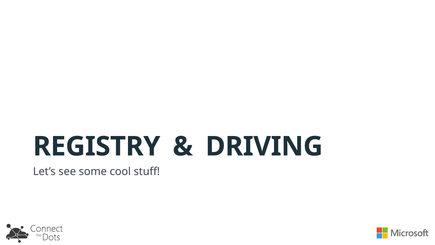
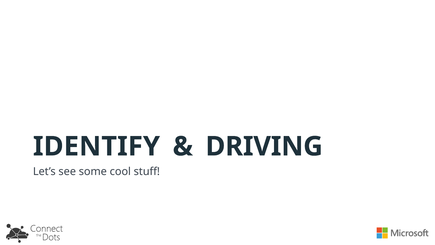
REGISTRY: REGISTRY -> IDENTIFY (96, 146)
